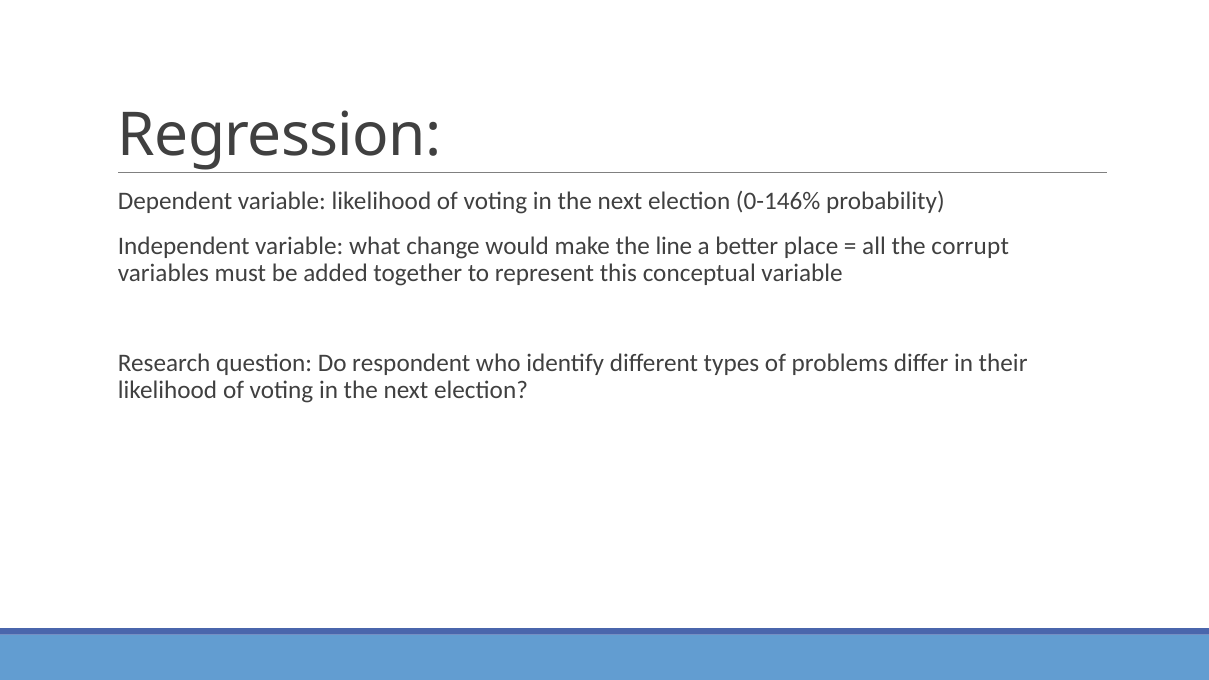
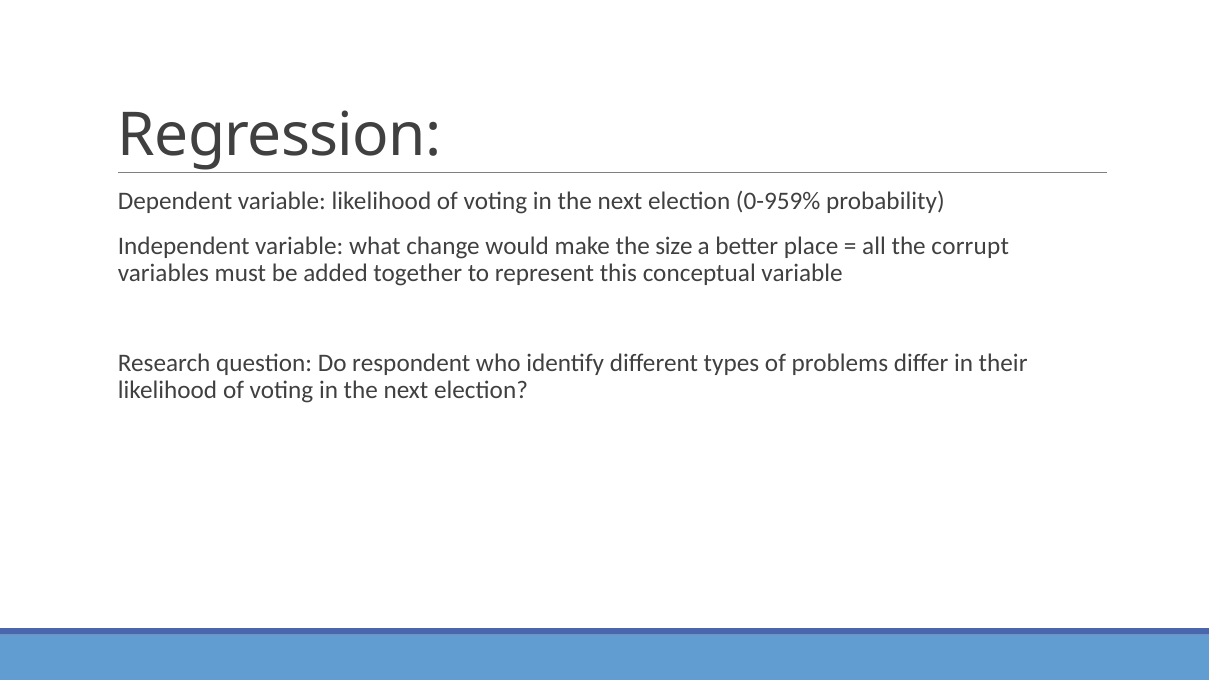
0-146%: 0-146% -> 0-959% (778, 201)
line: line -> size (674, 246)
